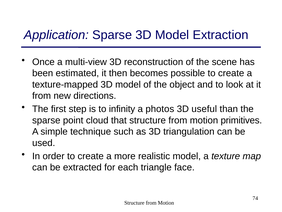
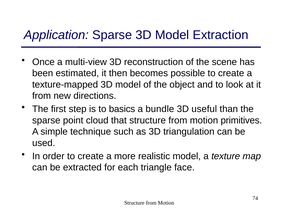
infinity: infinity -> basics (122, 109)
photos: photos -> bundle (160, 109)
